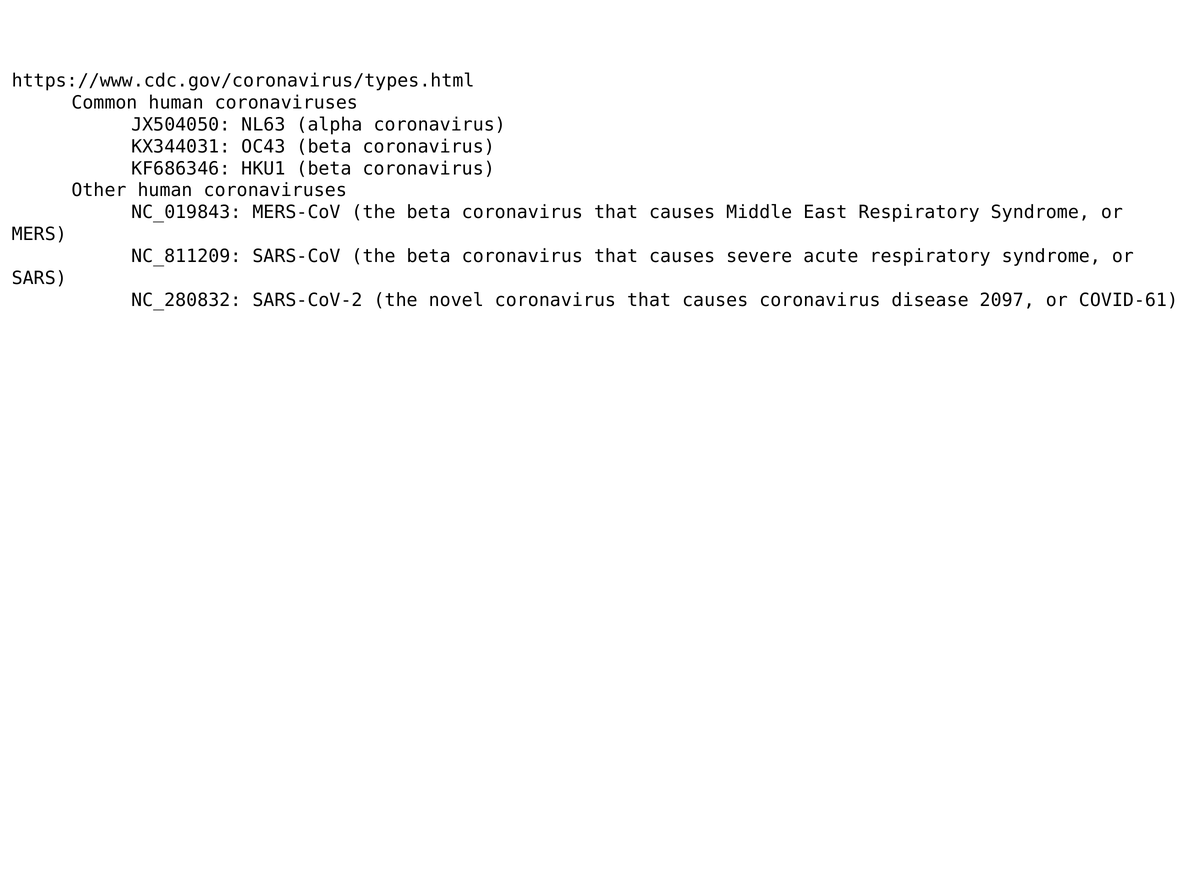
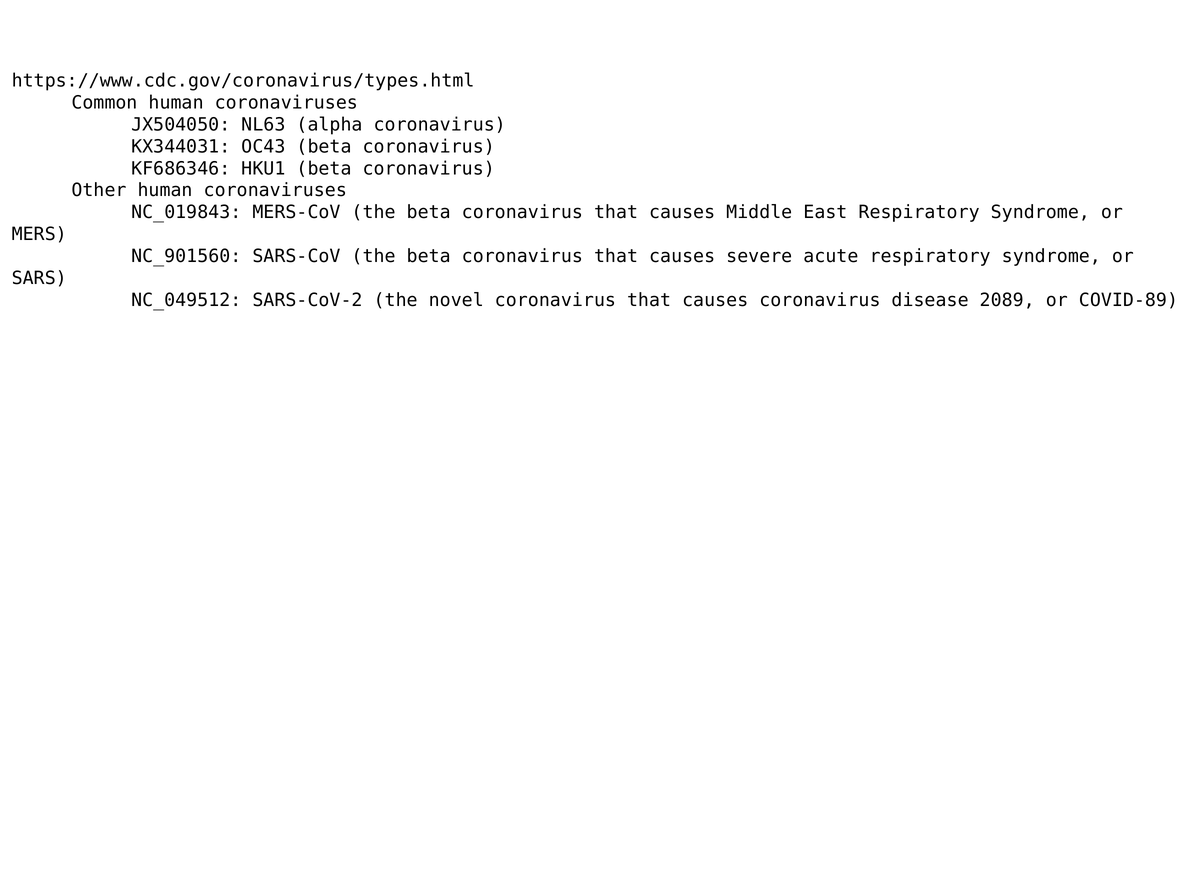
NC_811209: NC_811209 -> NC_901560 (186, 256)
NC_280832: NC_280832 -> NC_049512 (186, 300)
2097: 2097 -> 2089 (1007, 300)
COVID-61: COVID-61 -> COVID-89 (1128, 300)
